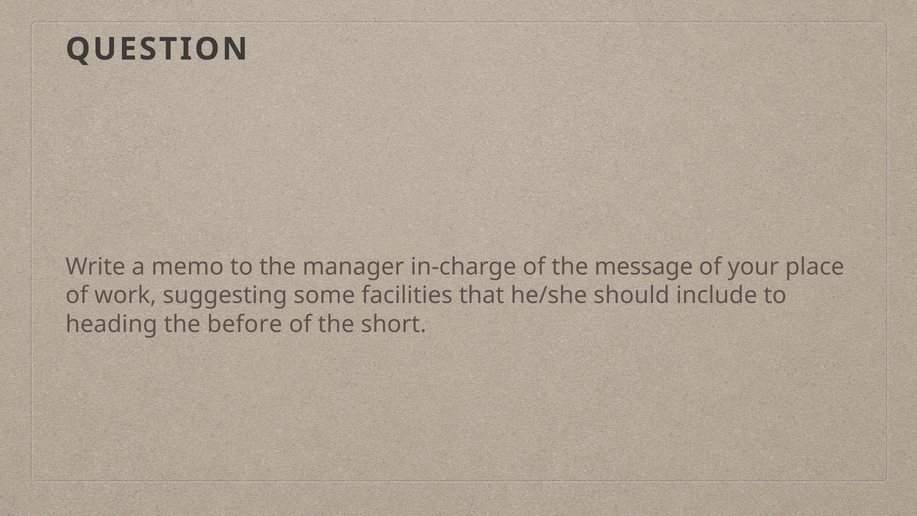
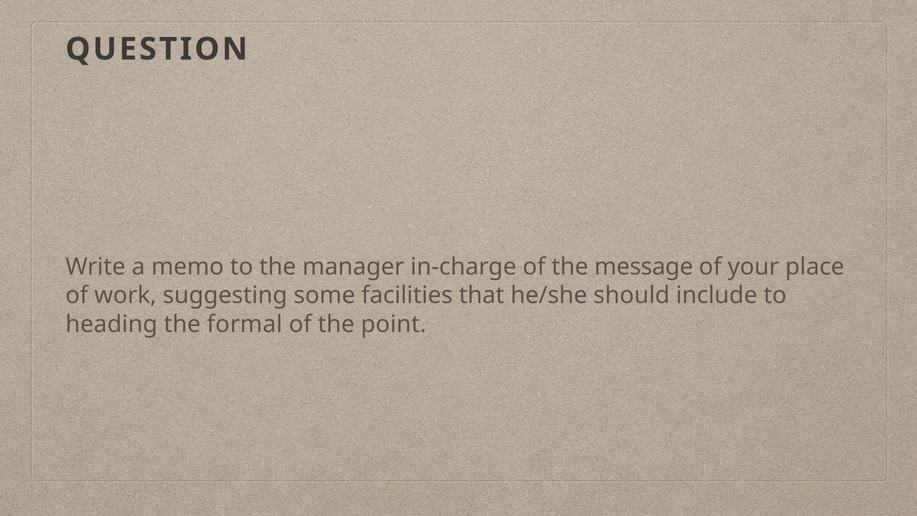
before: before -> formal (245, 324)
short: short -> point (394, 324)
